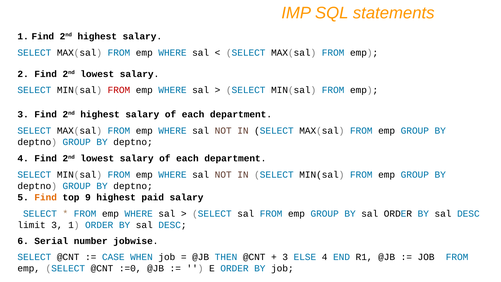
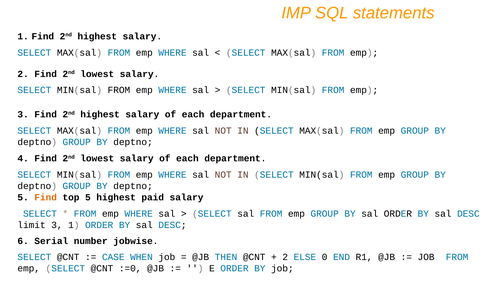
FROM colour: red -> black (119, 90)
top 9: 9 -> 5 (88, 197)
3: 3 -> 2 (285, 257)
ELSE 4: 4 -> 0 (325, 257)
